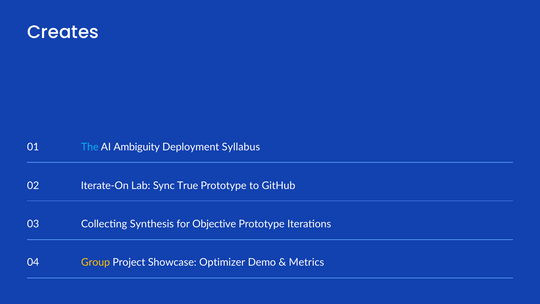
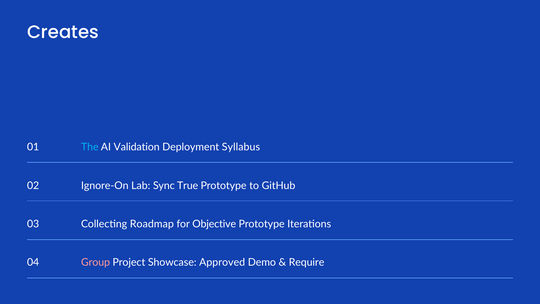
Ambiguity: Ambiguity -> Validation (137, 147)
Iterate-On: Iterate-On -> Ignore-On (105, 185)
Synthesis: Synthesis -> Roadmap (152, 224)
Group colour: yellow -> pink (95, 262)
Optimizer: Optimizer -> Approved (222, 262)
Metrics: Metrics -> Require (307, 262)
